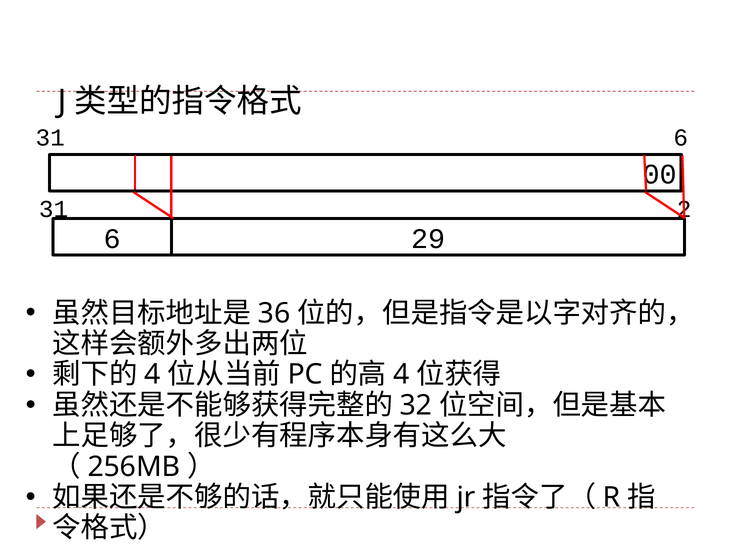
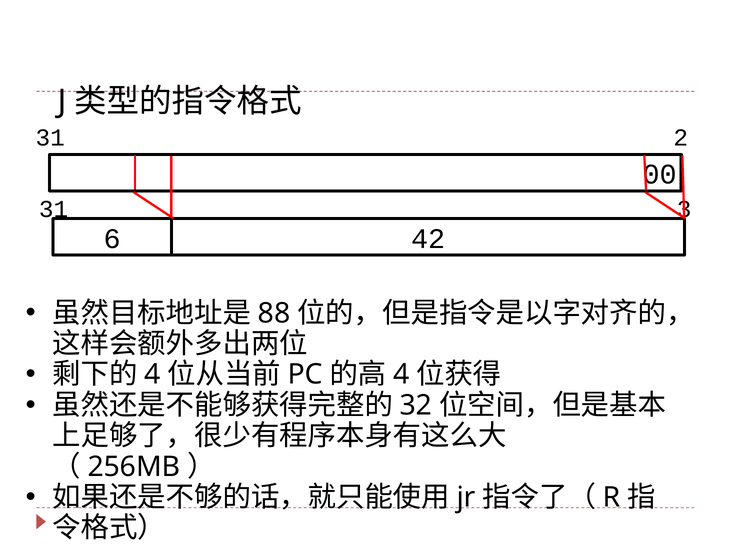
31 6: 6 -> 2 (681, 138)
2: 2 -> 3 (684, 209)
29: 29 -> 42 (428, 239)
36: 36 -> 88 (274, 313)
